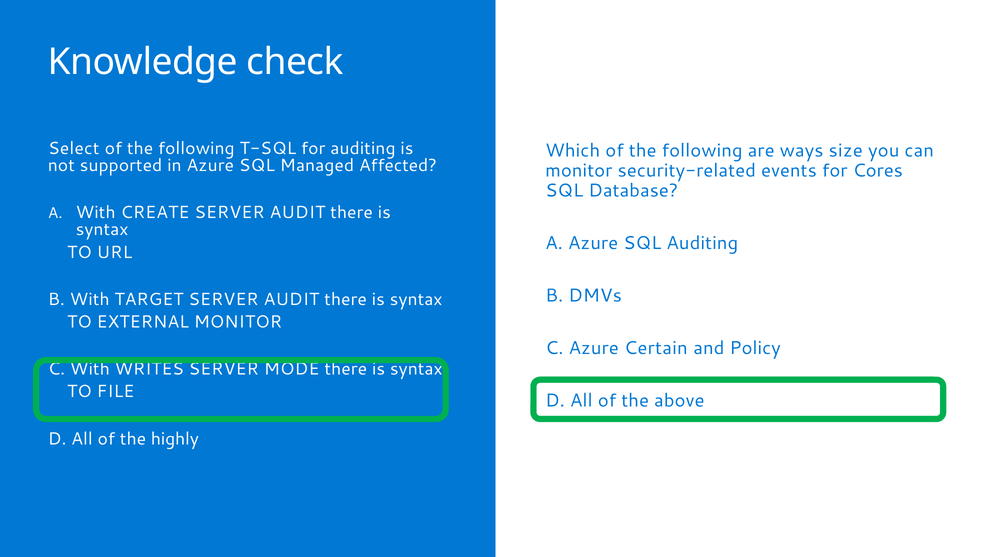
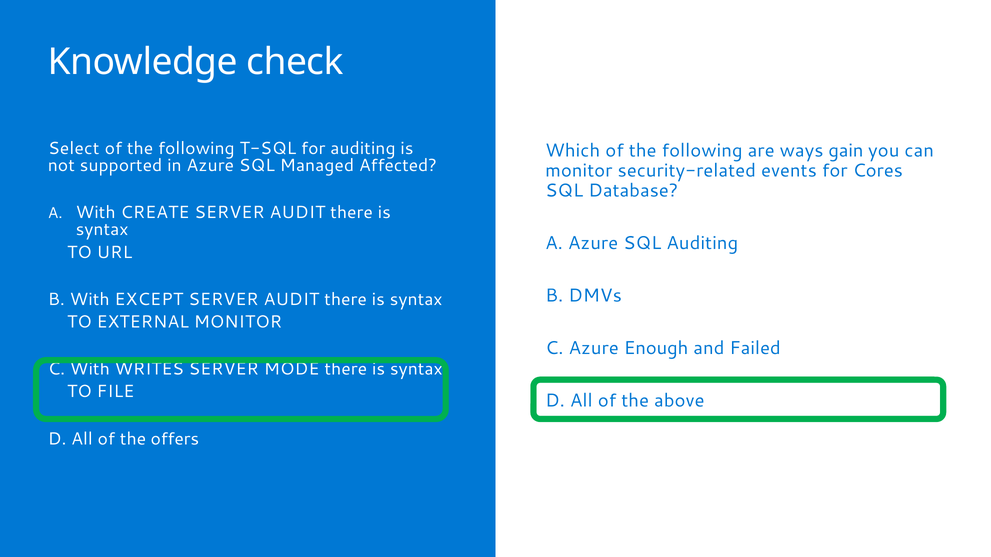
size: size -> gain (846, 151)
TARGET: TARGET -> EXCEPT (149, 300)
Certain: Certain -> Enough (656, 348)
Policy: Policy -> Failed (755, 348)
highly: highly -> offers (175, 439)
